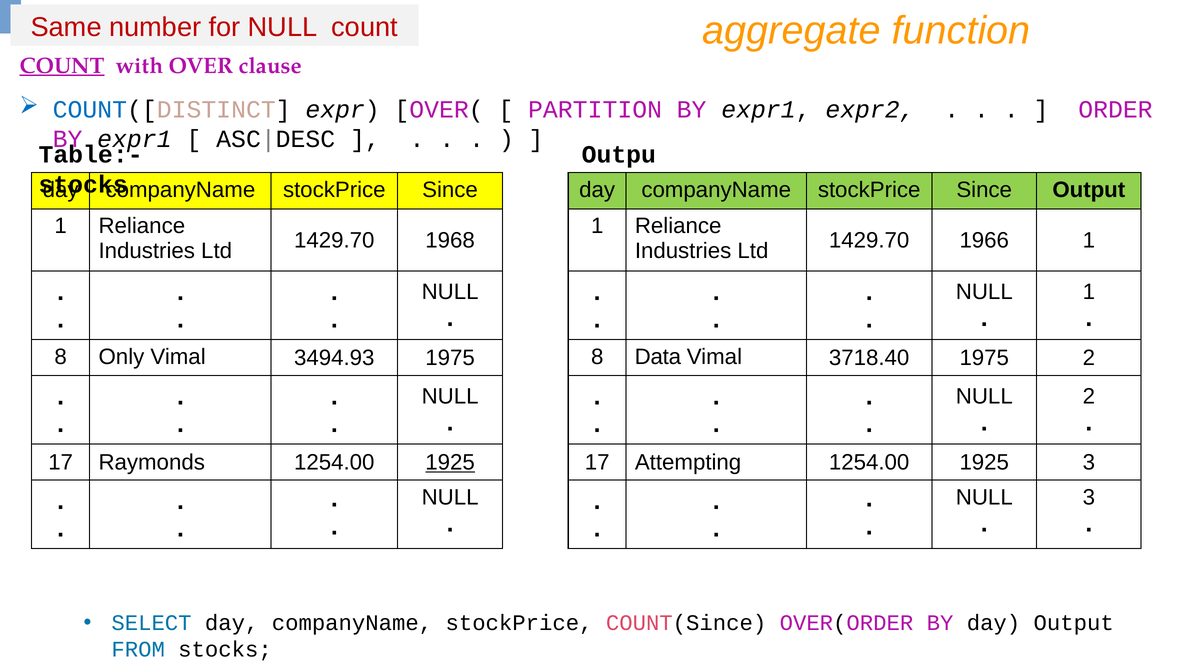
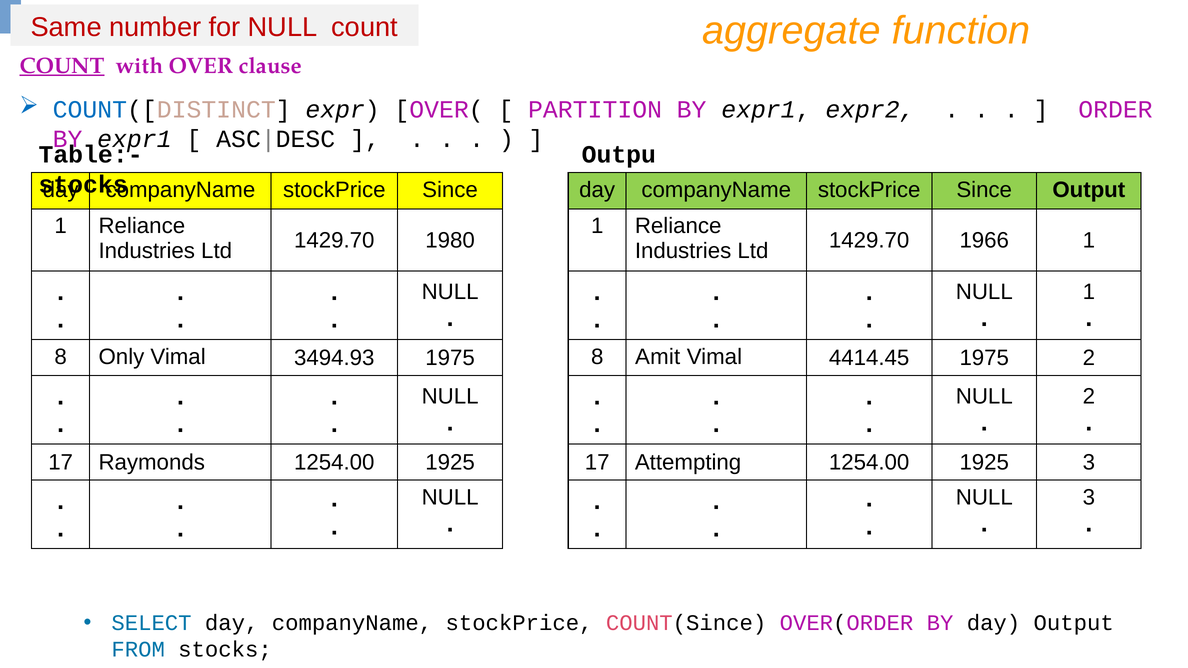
1968: 1968 -> 1980 (450, 240)
Data: Data -> Amit (658, 357)
3718.40: 3718.40 -> 4414.45 (869, 358)
1925 underline: present -> none (450, 463)
